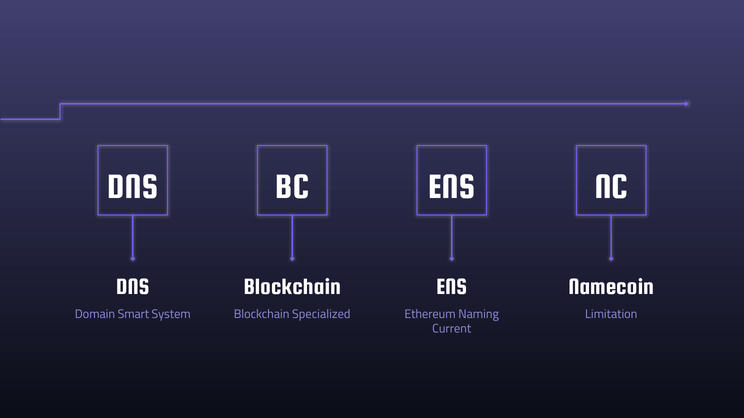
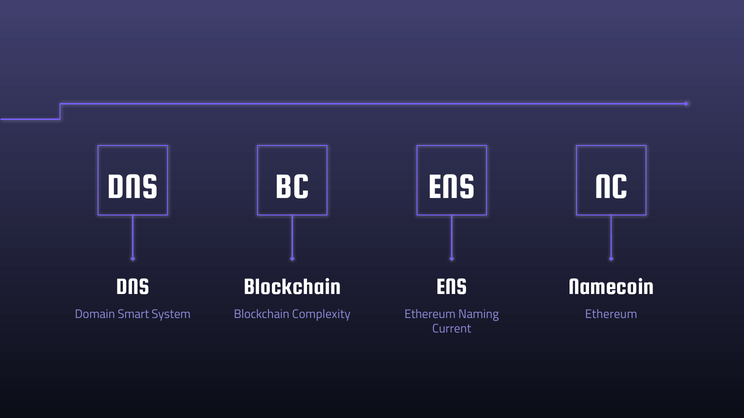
Specialized: Specialized -> Complexity (321, 314)
Limitation: Limitation -> Ethereum (611, 314)
